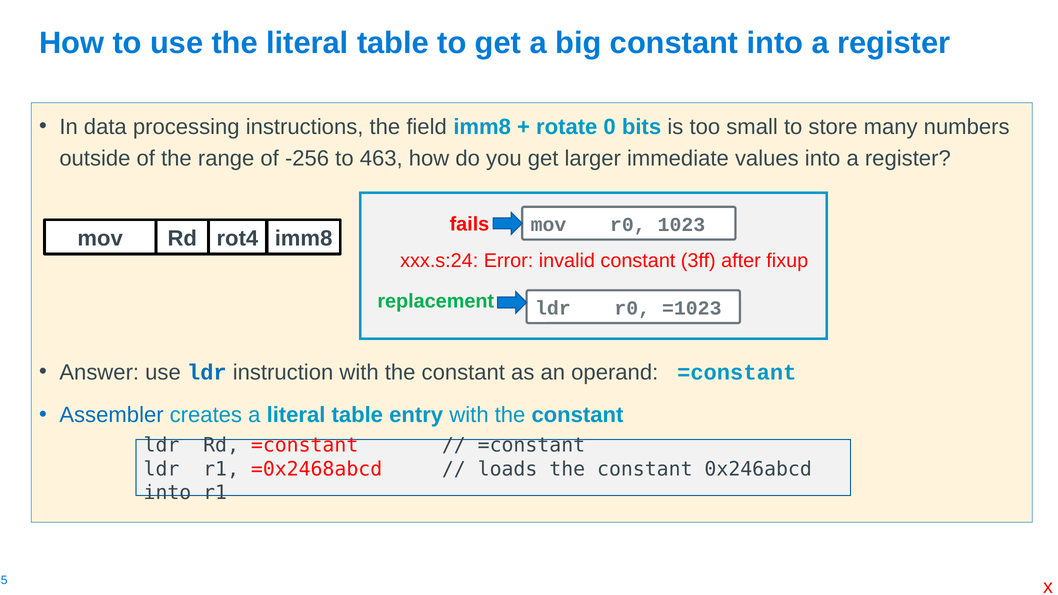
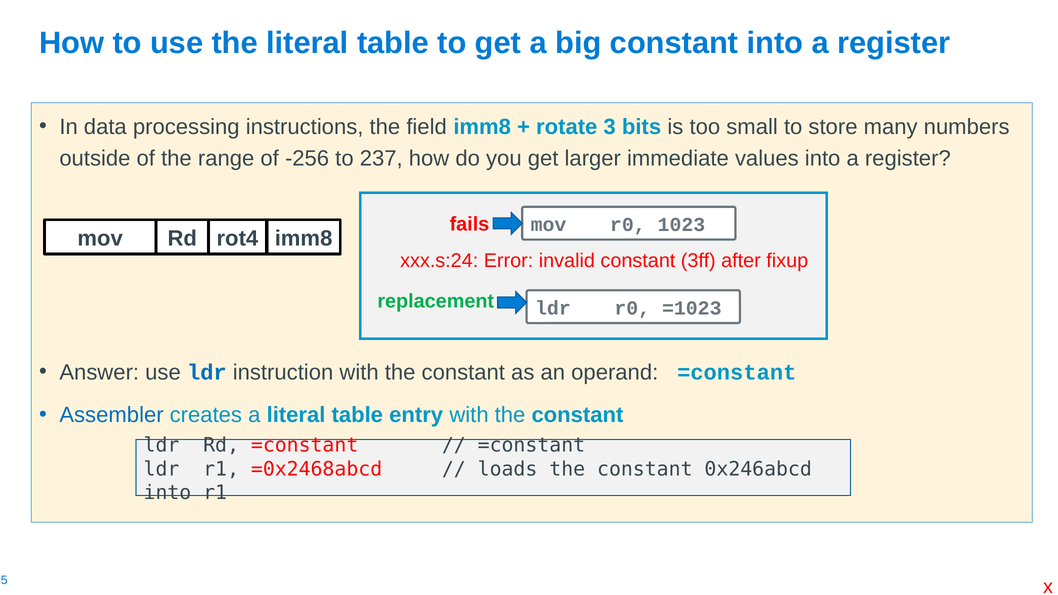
0: 0 -> 3 (610, 127)
463: 463 -> 237 (381, 159)
